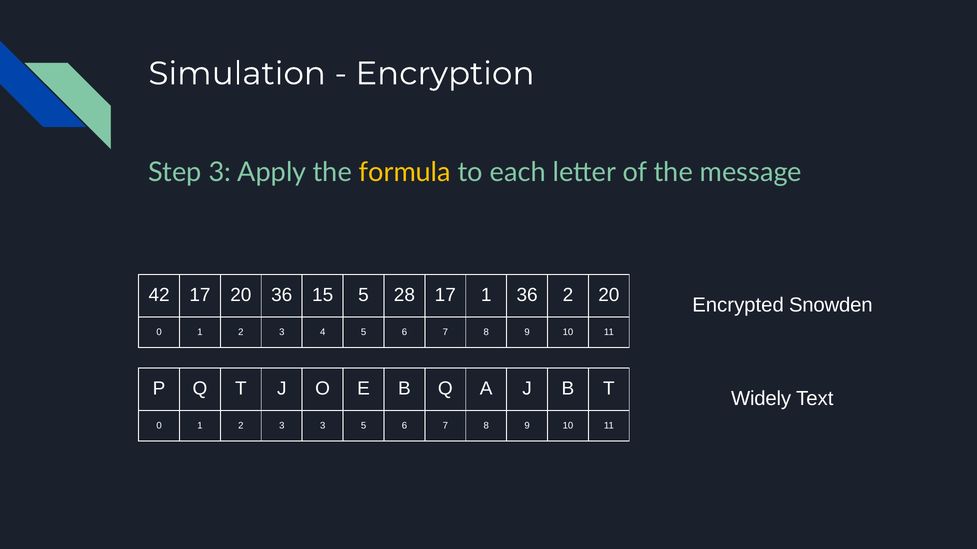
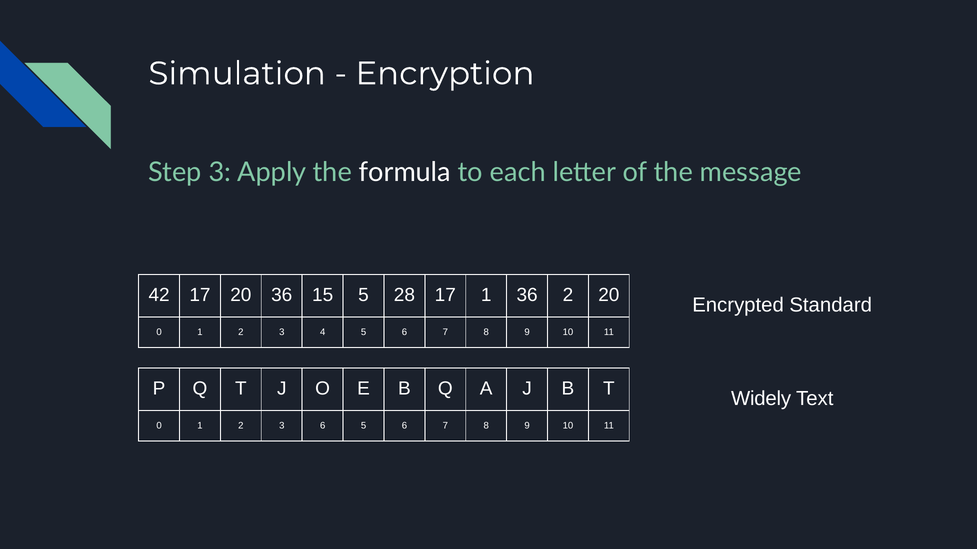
formula colour: yellow -> white (405, 173)
Snowden: Snowden -> Standard (831, 306)
3 3: 3 -> 6 (323, 426)
